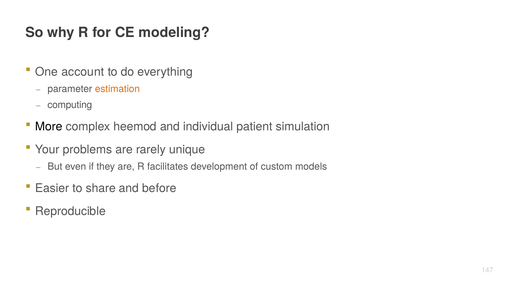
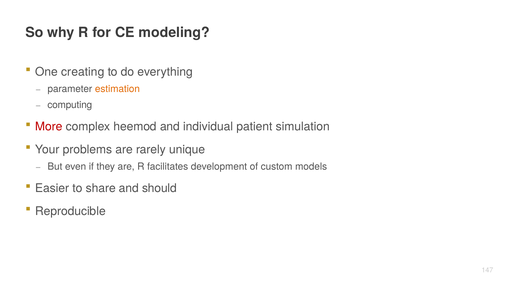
account: account -> creating (83, 72)
More colour: black -> red (49, 127)
before: before -> should (159, 188)
